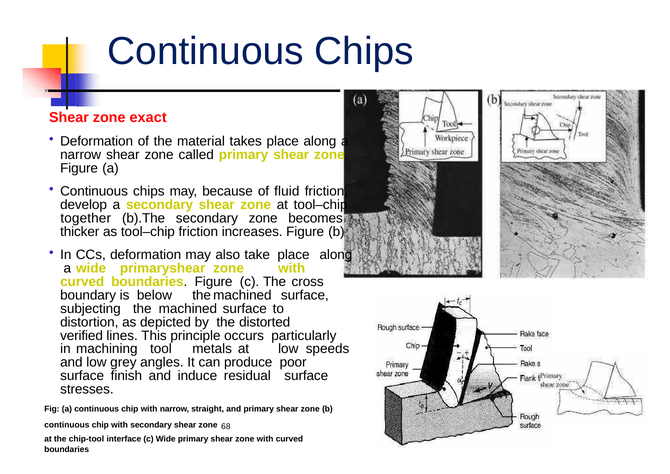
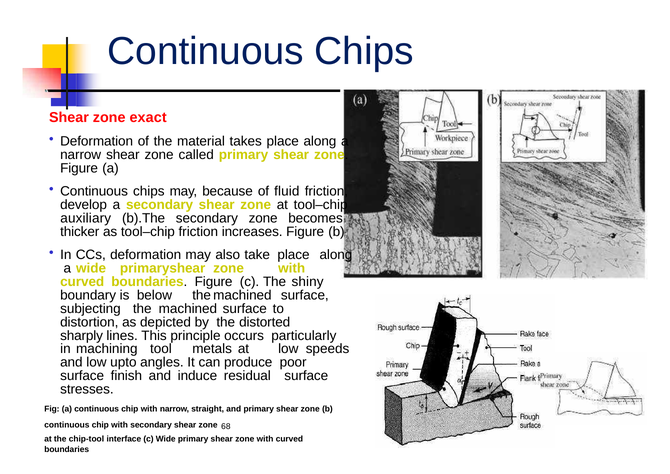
together: together -> auxiliary (86, 218)
cross: cross -> shiny (308, 281)
verified: verified -> sharply (82, 335)
grey: grey -> upto (123, 362)
